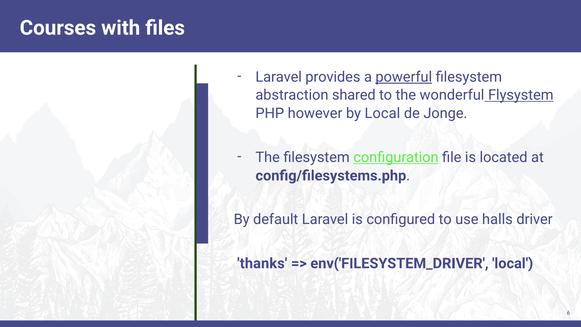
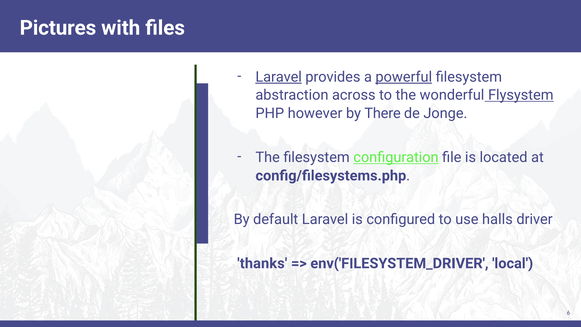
Courses: Courses -> Pictures (58, 28)
Laravel underline: none -> present (279, 77)
shared: shared -> across (354, 95)
by Local: Local -> There (383, 113)
